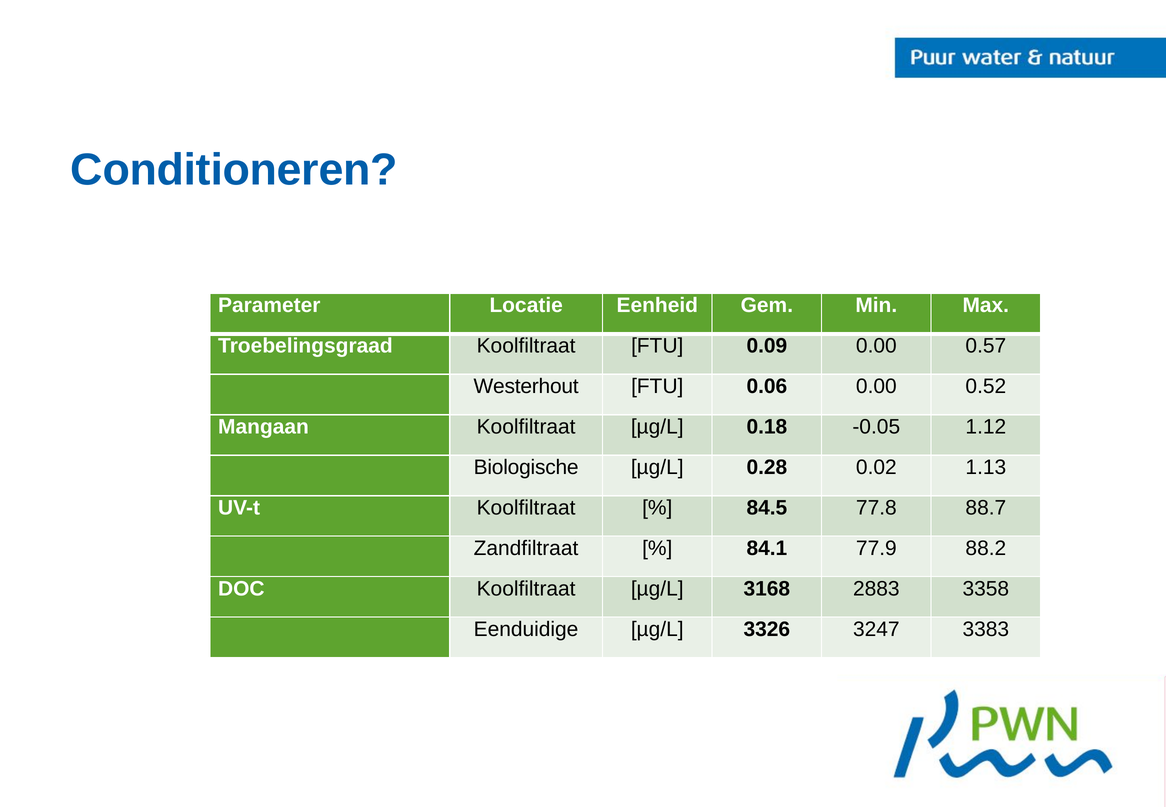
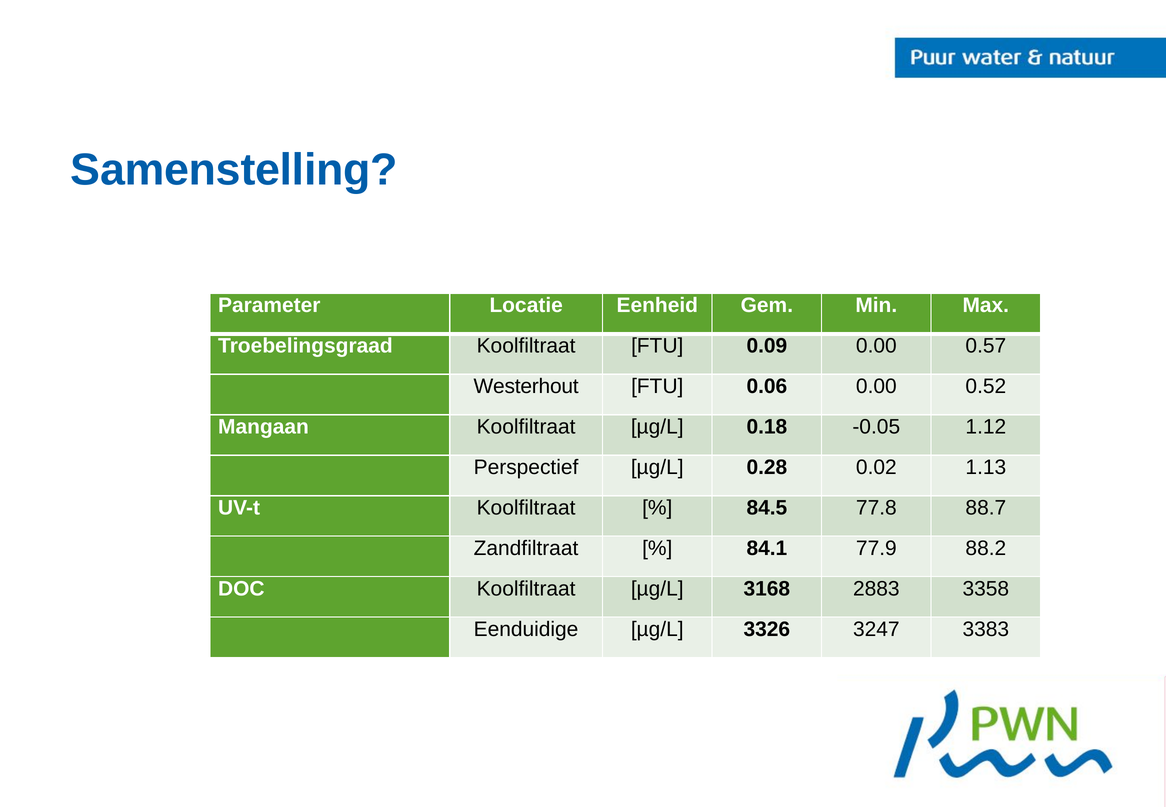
Conditioneren: Conditioneren -> Samenstelling (234, 170)
Biologische: Biologische -> Perspectief (526, 467)
